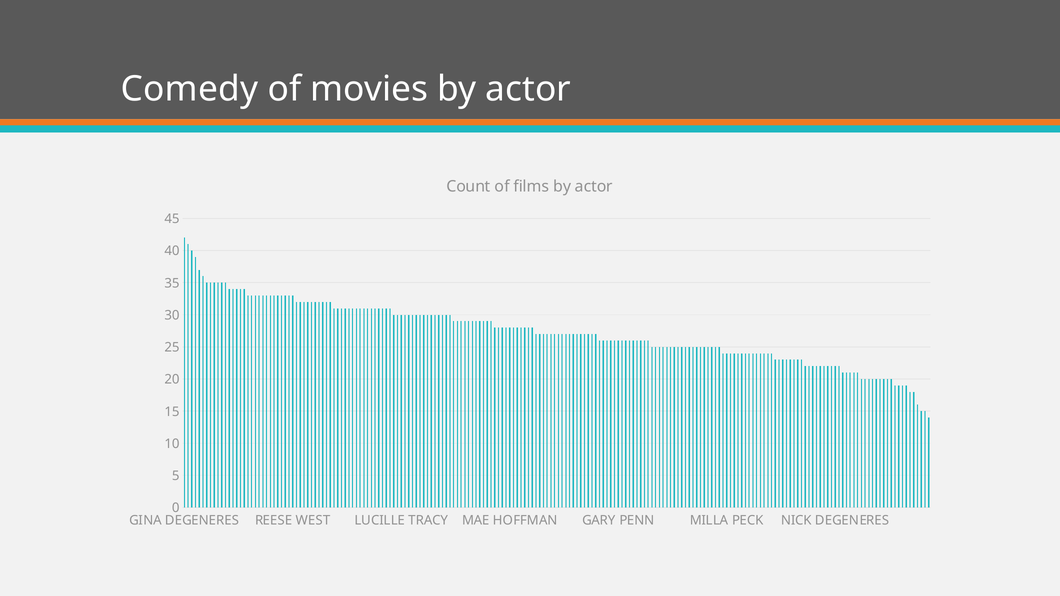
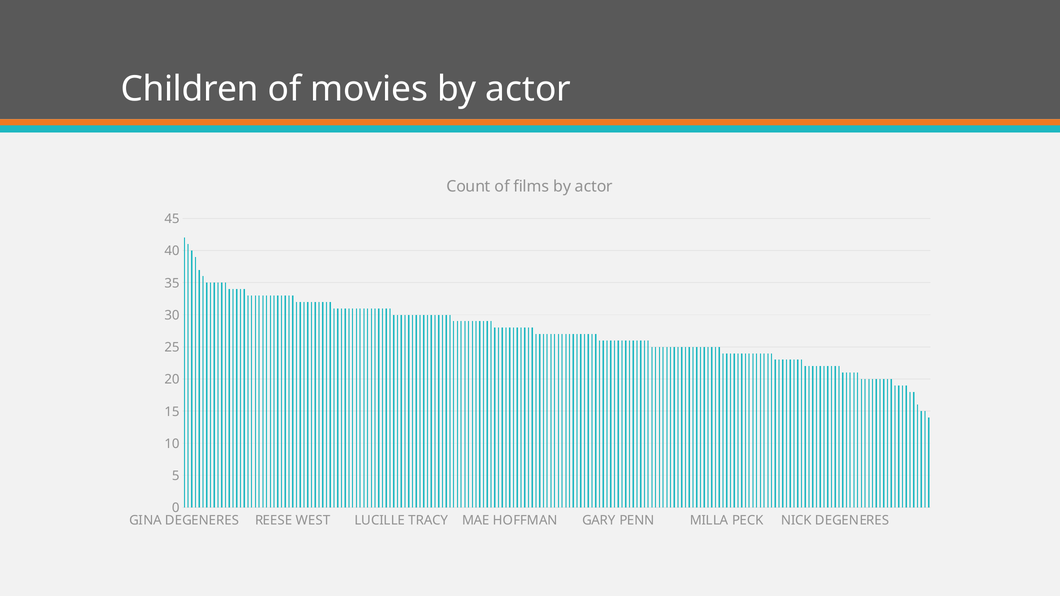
Comedy: Comedy -> Children (190, 89)
